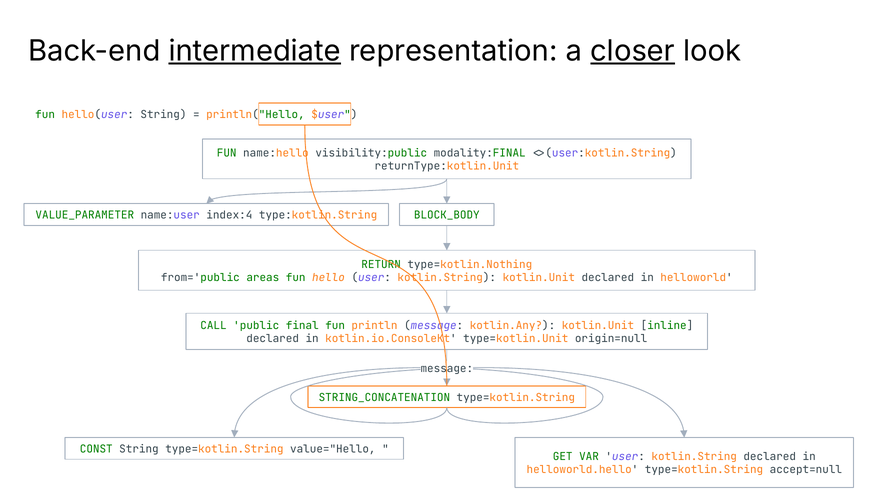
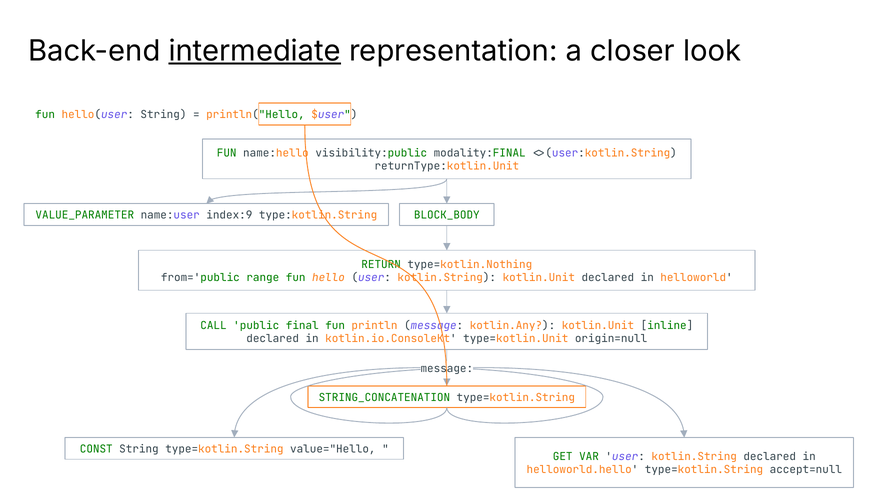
closer underline: present -> none (633, 51)
index:4: index:4 -> index:9 (229, 215)
areas: areas -> range (263, 277)
